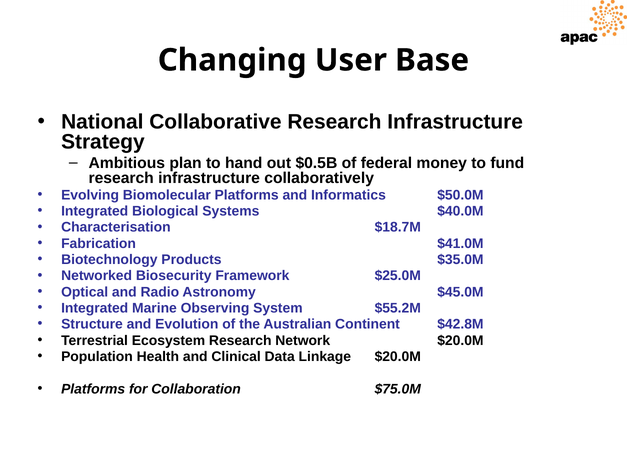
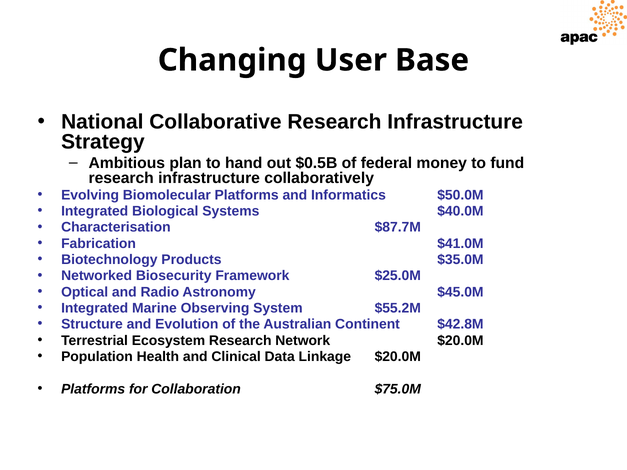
$18.7M: $18.7M -> $87.7M (398, 227)
